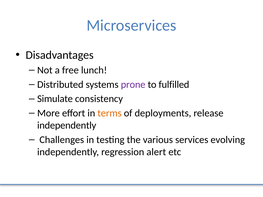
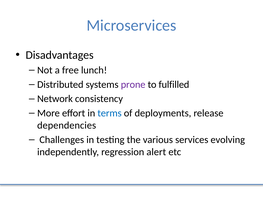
Simulate: Simulate -> Network (55, 99)
terms colour: orange -> blue (110, 113)
independently: independently -> dependencies (67, 126)
